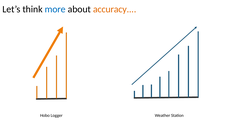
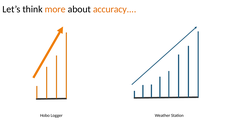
more colour: blue -> orange (55, 9)
